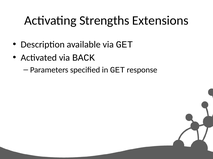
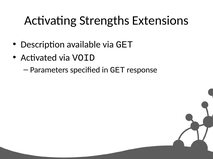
BACK: BACK -> VOID (84, 58)
